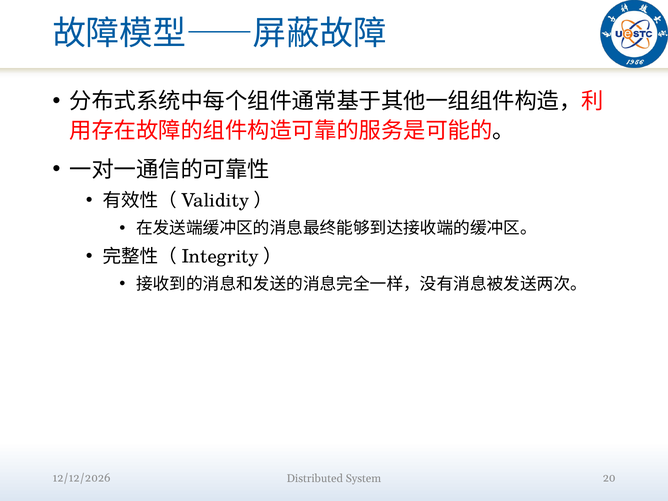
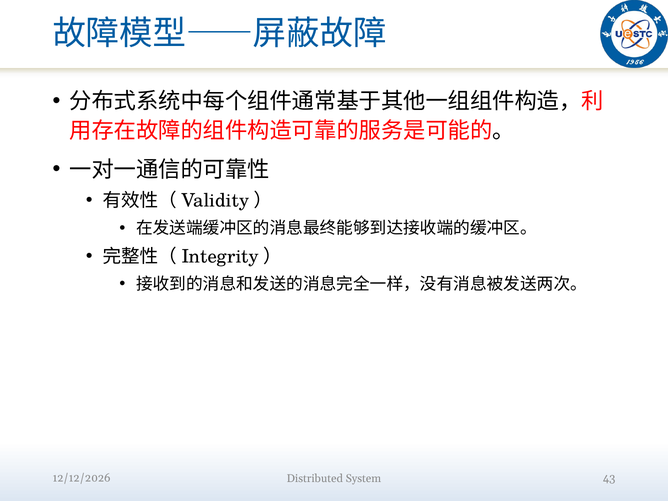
20: 20 -> 43 (609, 478)
